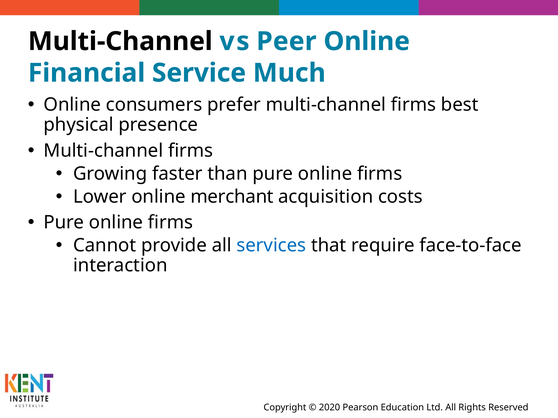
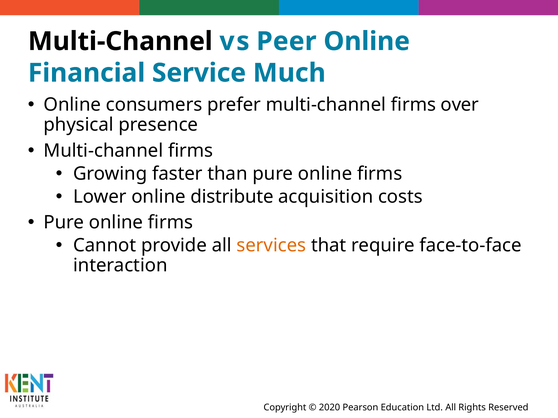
best: best -> over (460, 105)
merchant: merchant -> distribute (232, 197)
services colour: blue -> orange (271, 246)
